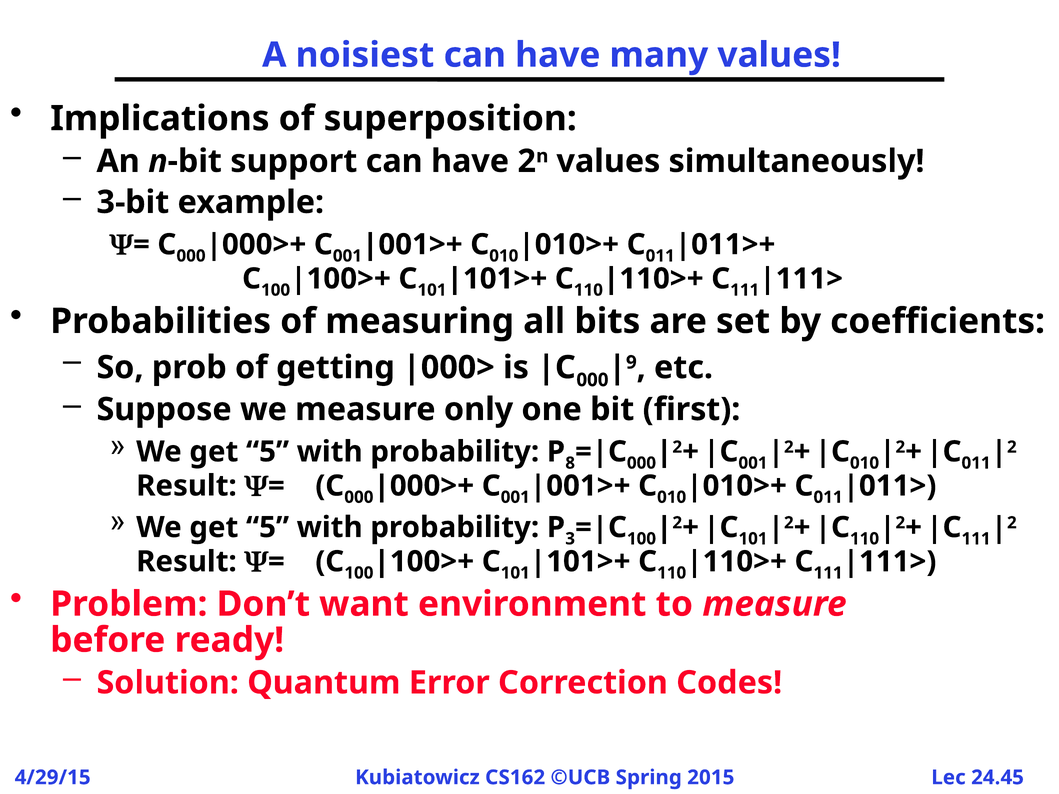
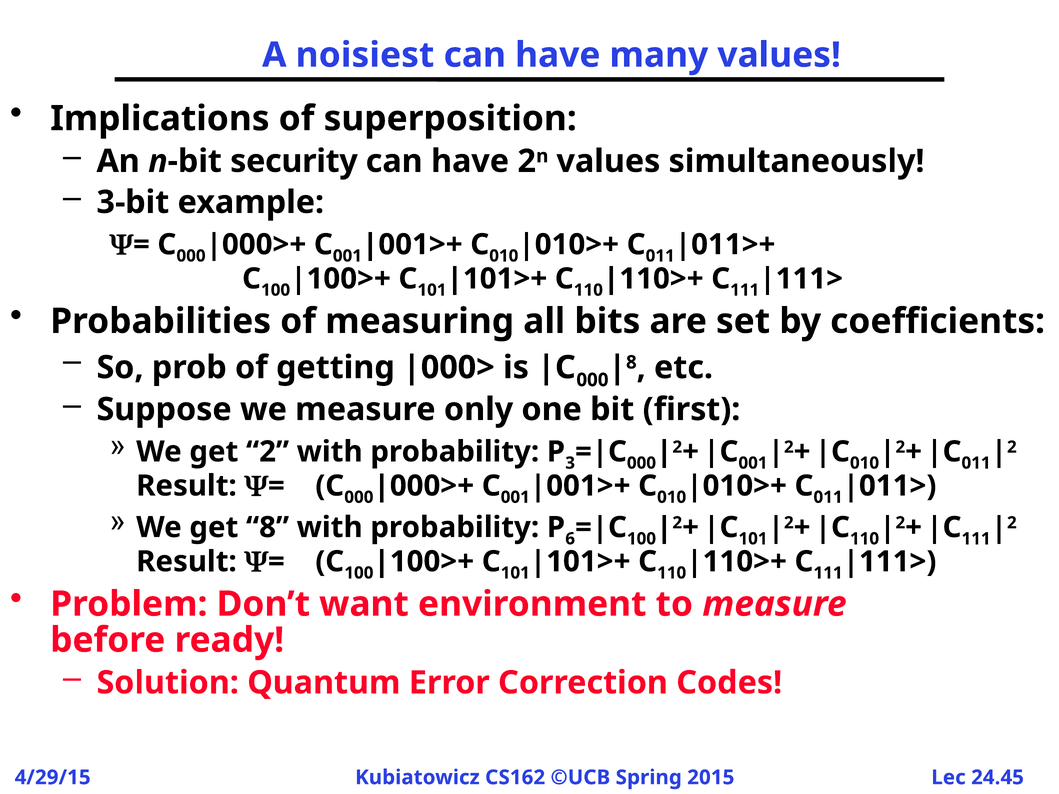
support: support -> security (294, 161)
9: 9 -> 8 (631, 362)
5: 5 -> 2 (268, 452)
8: 8 -> 3 (570, 463)
5: 5 -> 8 (268, 528)
3: 3 -> 6 (570, 539)
